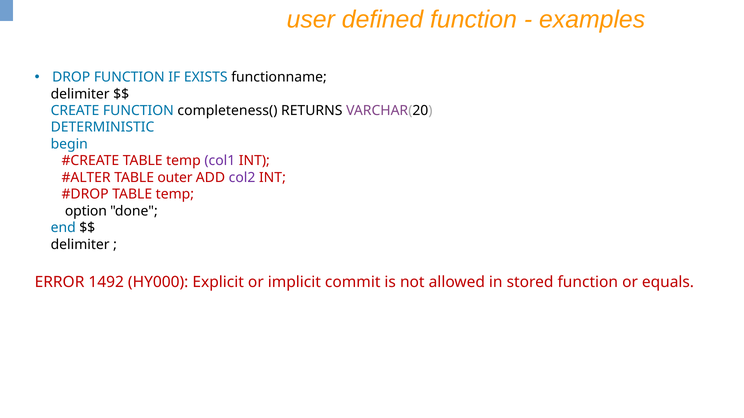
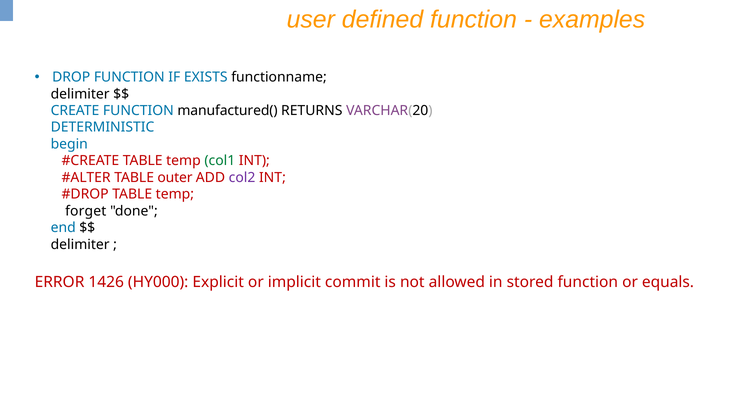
completeness(: completeness( -> manufactured( (228, 111)
col1 colour: purple -> green (220, 161)
option: option -> forget (86, 211)
1492: 1492 -> 1426 (106, 283)
